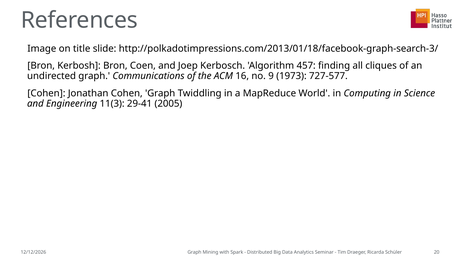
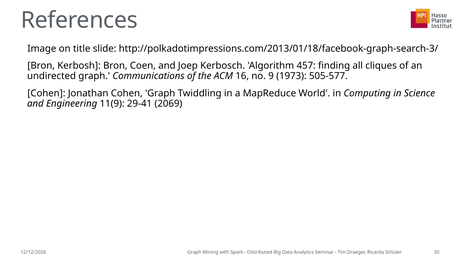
727-577: 727-577 -> 505-577 (328, 76)
11(3: 11(3 -> 11(9 (112, 103)
2005: 2005 -> 2069 (168, 103)
